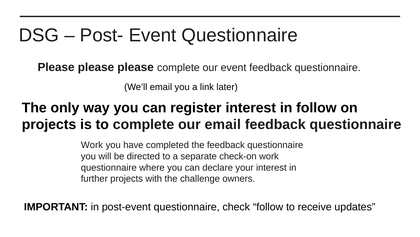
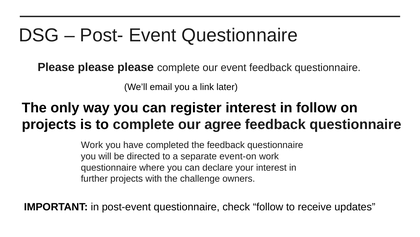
our email: email -> agree (223, 124)
check-on: check-on -> event-on (238, 156)
